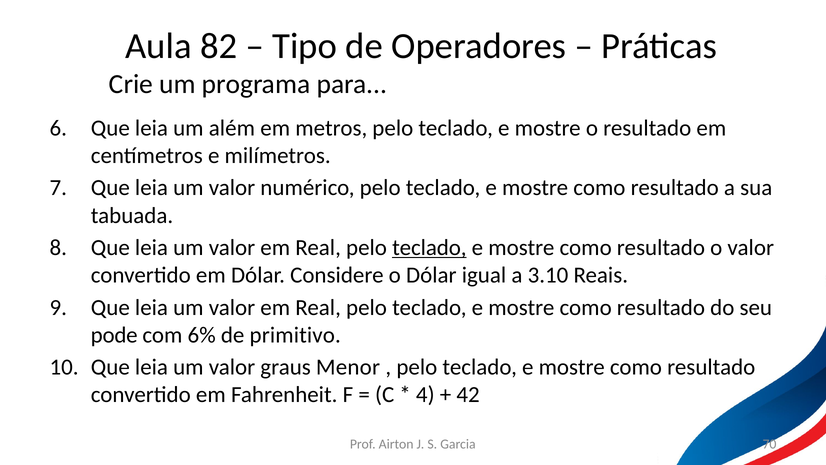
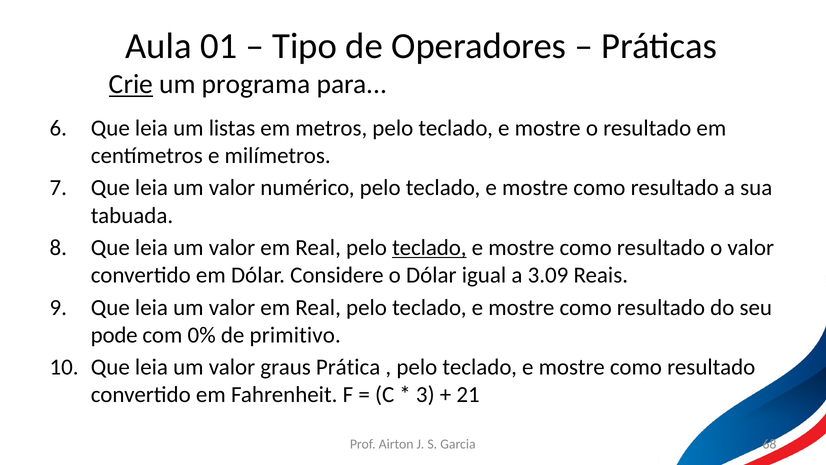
82: 82 -> 01 (219, 46)
Crie underline: none -> present (131, 84)
além: além -> listas (232, 128)
3.10: 3.10 -> 3.09 (548, 275)
6%: 6% -> 0% (202, 335)
Menor: Menor -> Prática (348, 367)
4: 4 -> 3 (425, 394)
42: 42 -> 21 (468, 394)
70: 70 -> 68 (769, 444)
